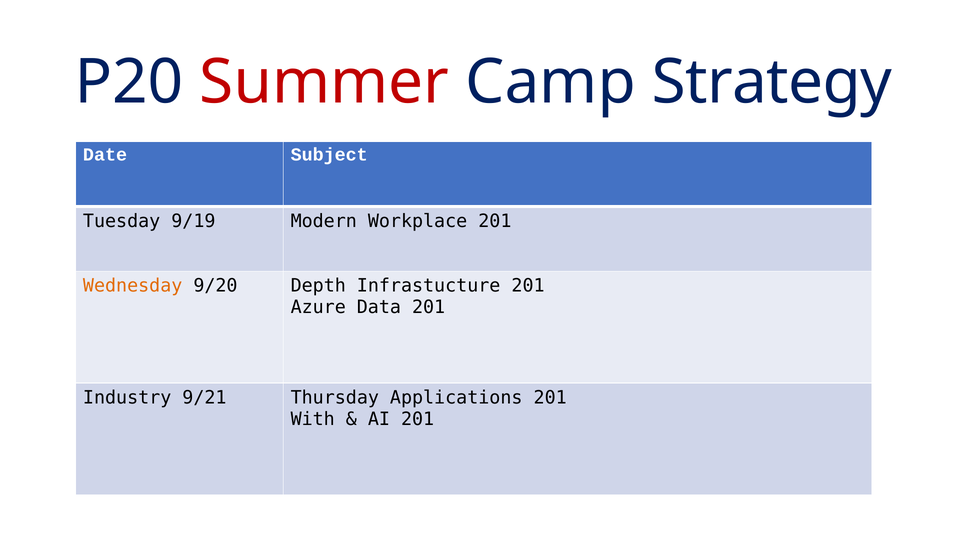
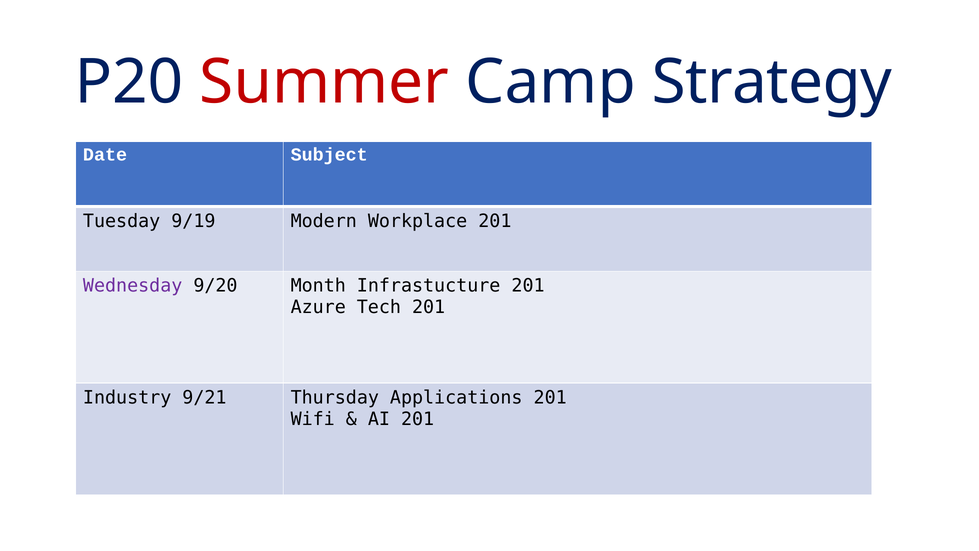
Wednesday colour: orange -> purple (133, 286)
Depth: Depth -> Month (318, 286)
Data: Data -> Tech (379, 307)
With: With -> Wifi (313, 419)
